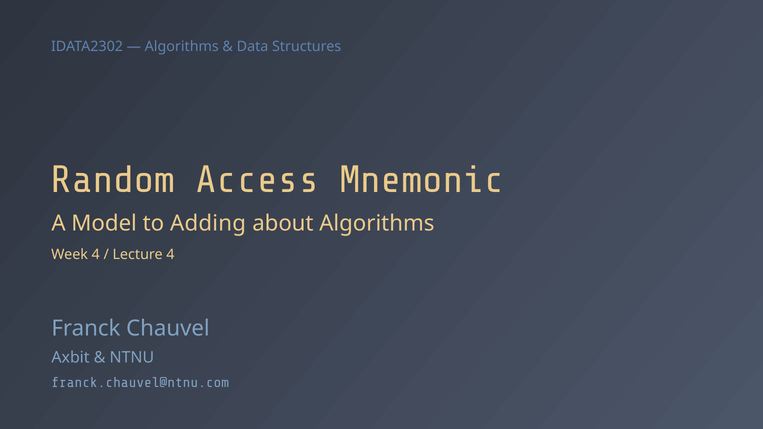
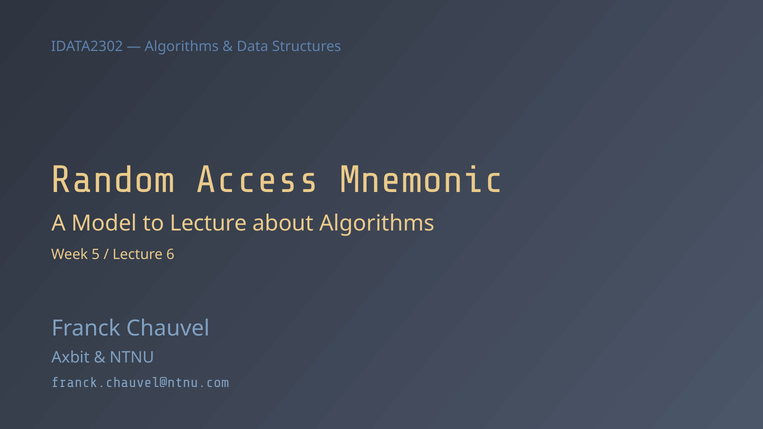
to Adding: Adding -> Lecture (208, 224)
Week 4: 4 -> 5 (96, 255)
Lecture 4: 4 -> 6 (170, 255)
